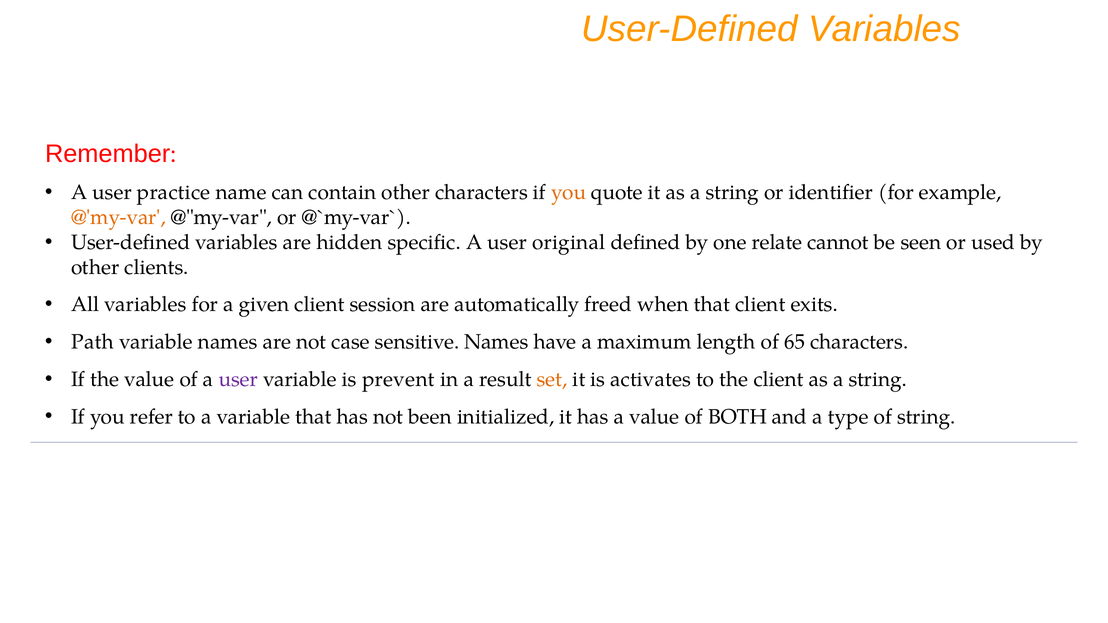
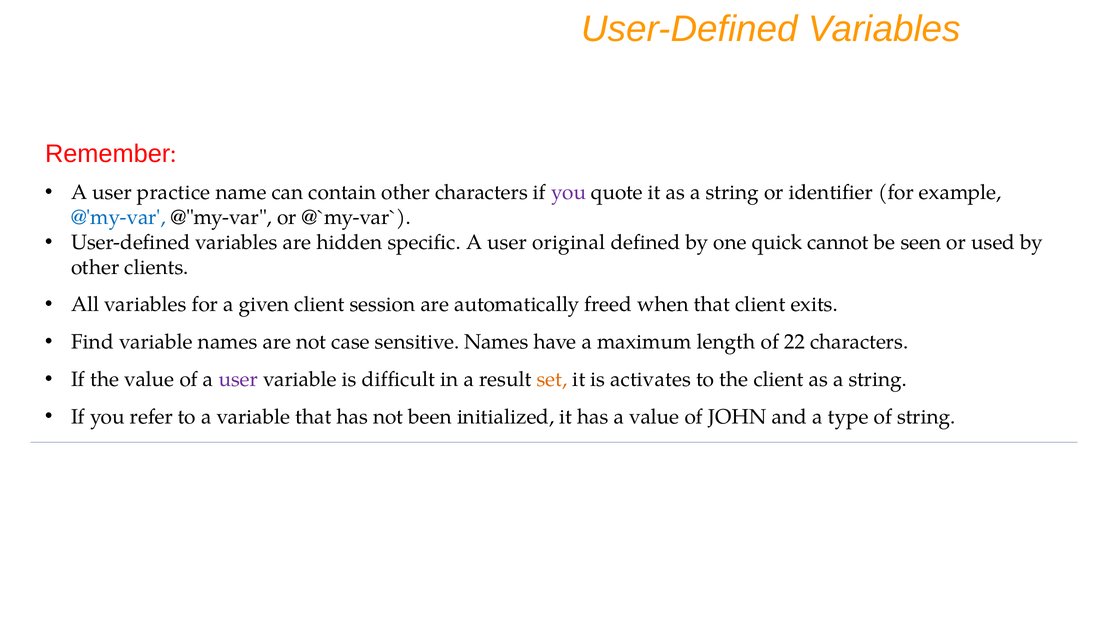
you colour: orange -> purple (569, 193)
@'my-var colour: orange -> blue (118, 217)
relate: relate -> quick (777, 242)
Path: Path -> Find (92, 342)
65: 65 -> 22 (795, 342)
prevent: prevent -> difficult (398, 380)
BOTH: BOTH -> JOHN (737, 417)
